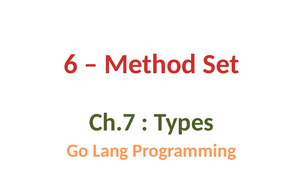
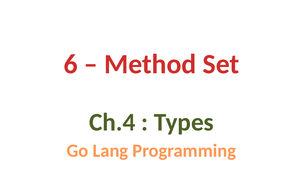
Ch.7: Ch.7 -> Ch.4 (112, 122)
